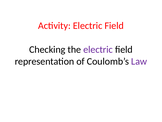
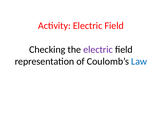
Law colour: purple -> blue (139, 61)
